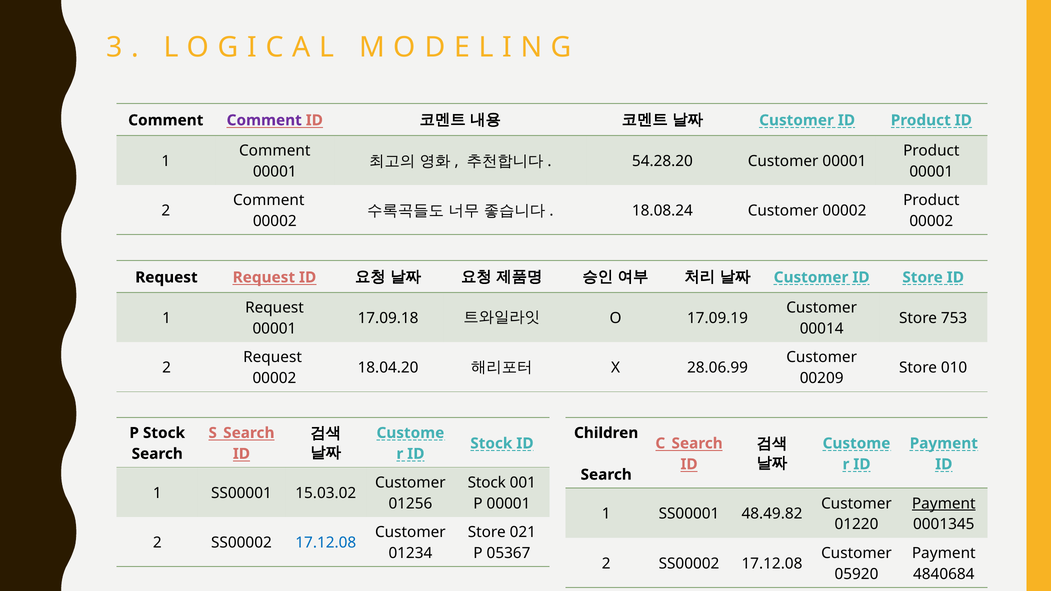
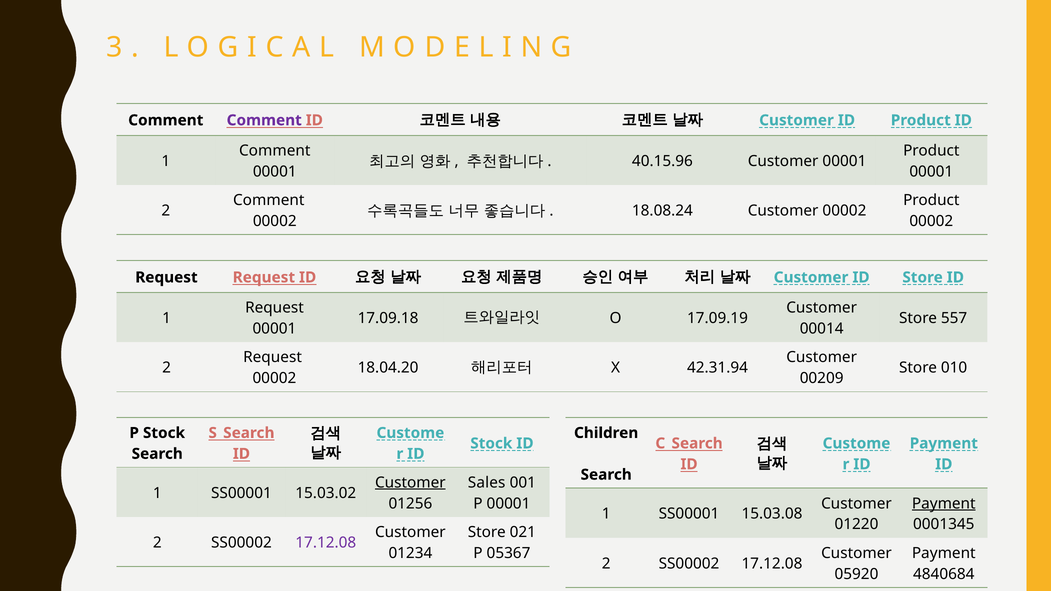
54.28.20: 54.28.20 -> 40.15.96 (662, 161)
753: 753 -> 557 (954, 318)
28.06.99: 28.06.99 -> 42.31.94 (718, 368)
Customer underline: none -> present (410, 483)
Stock: Stock -> Sales (487, 483)
48.49.82: 48.49.82 -> 15.03.08 (772, 514)
17.12.08 colour: blue -> purple (326, 543)
